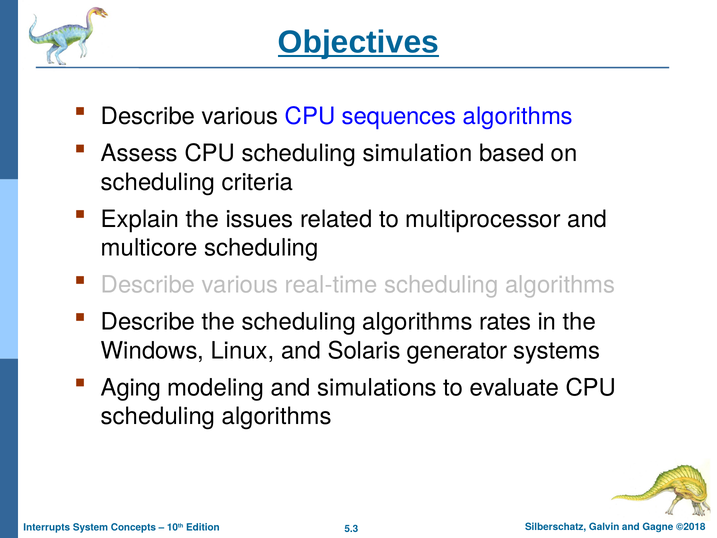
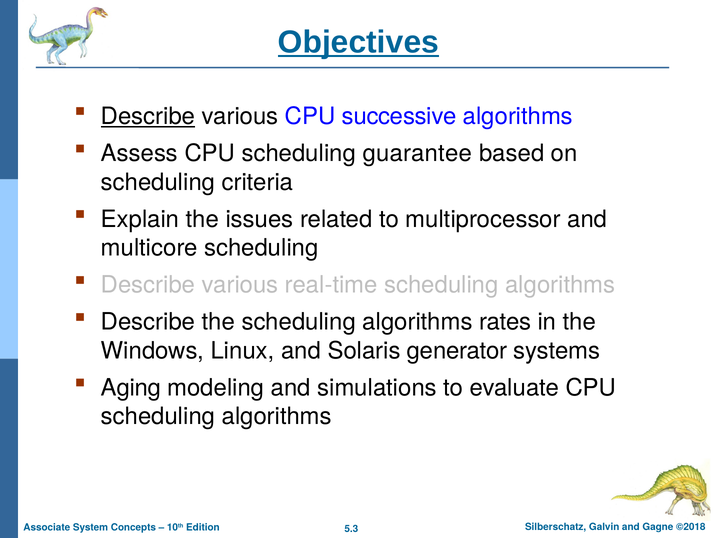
Describe underline: none -> present (148, 116)
sequences: sequences -> successive (399, 116)
simulation: simulation -> guarantee (417, 153)
Interrupts: Interrupts -> Associate (47, 527)
